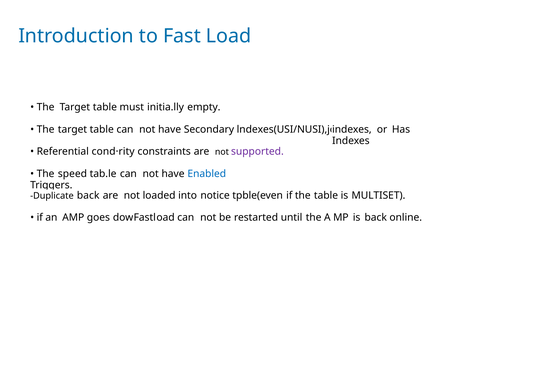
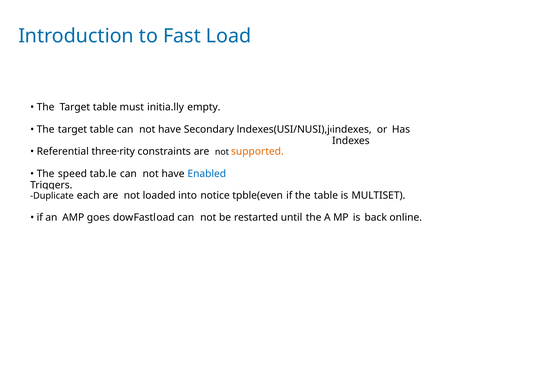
cond·rity: cond·rity -> three·rity (113, 152)
supported colour: purple -> orange (257, 152)
Duplicate back: back -> each (88, 195)
